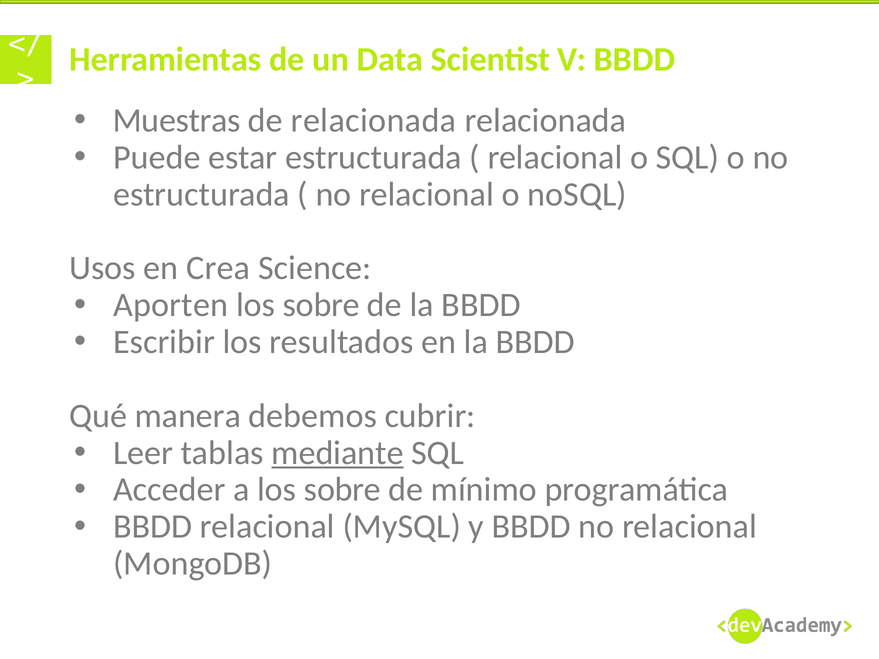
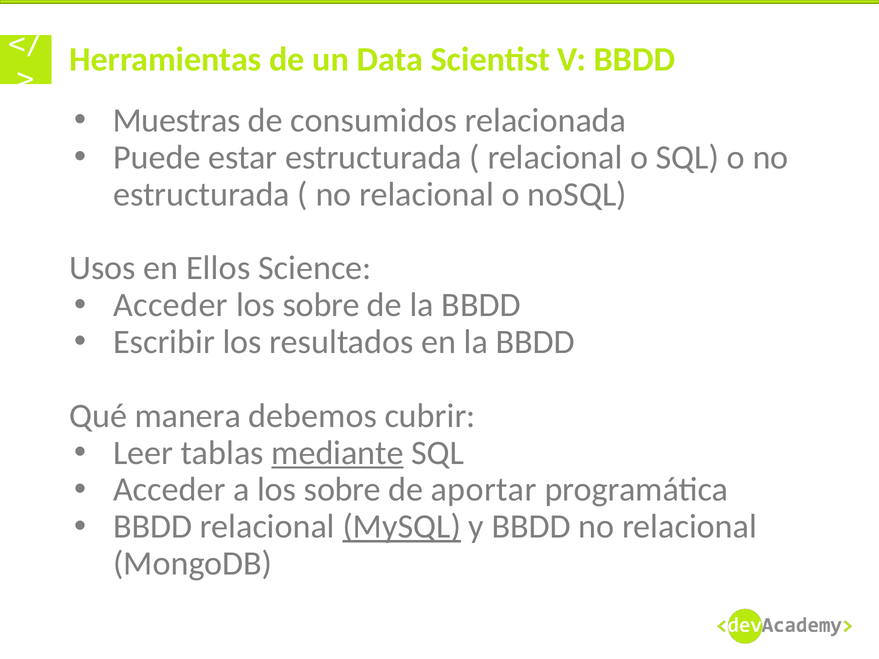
de relacionada: relacionada -> consumidos (374, 121)
Crea: Crea -> Ellos (218, 268)
Aporten: Aporten -> Acceder (171, 305)
mínimo: mínimo -> aportar (484, 490)
MySQL underline: none -> present (402, 527)
